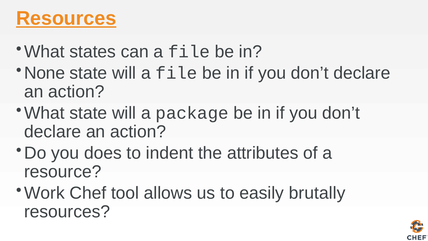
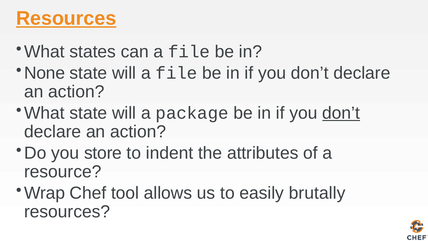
don’t underline: none -> present (341, 113)
does: does -> store (103, 153)
Work: Work -> Wrap (45, 193)
